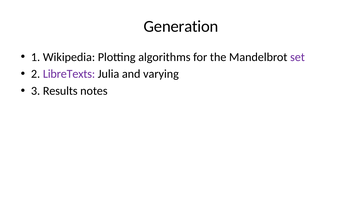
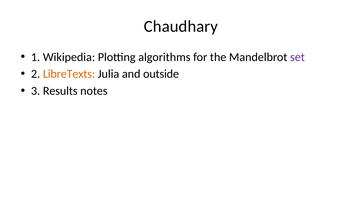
Generation: Generation -> Chaudhary (181, 26)
LibreTexts colour: purple -> orange (69, 74)
varying: varying -> outside (161, 74)
